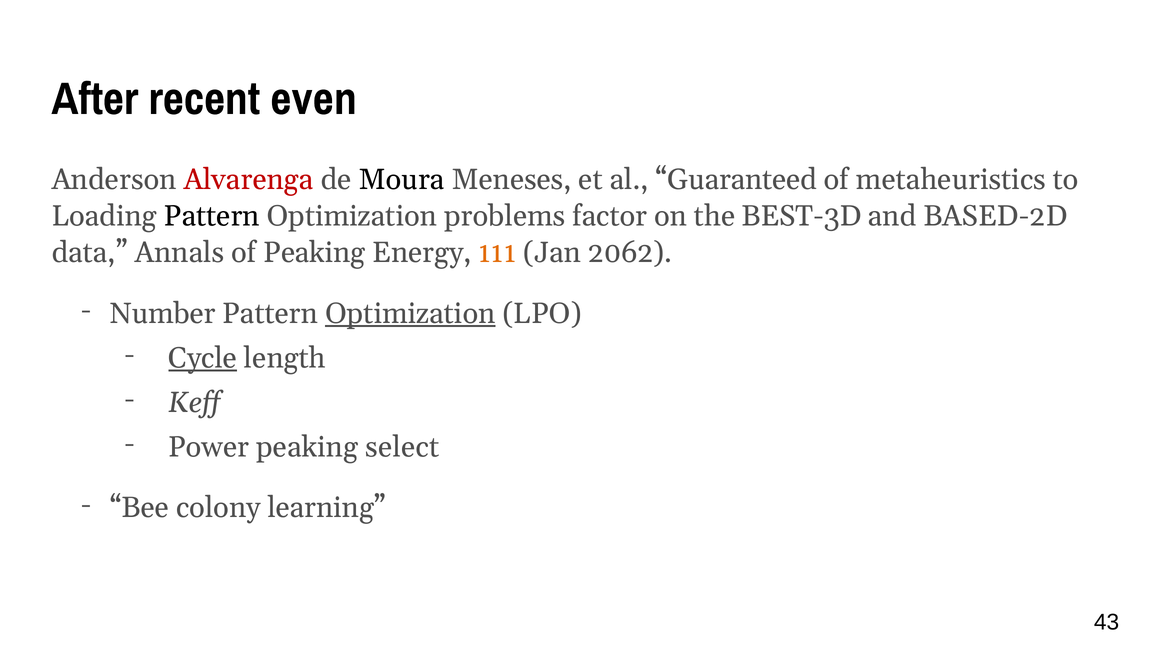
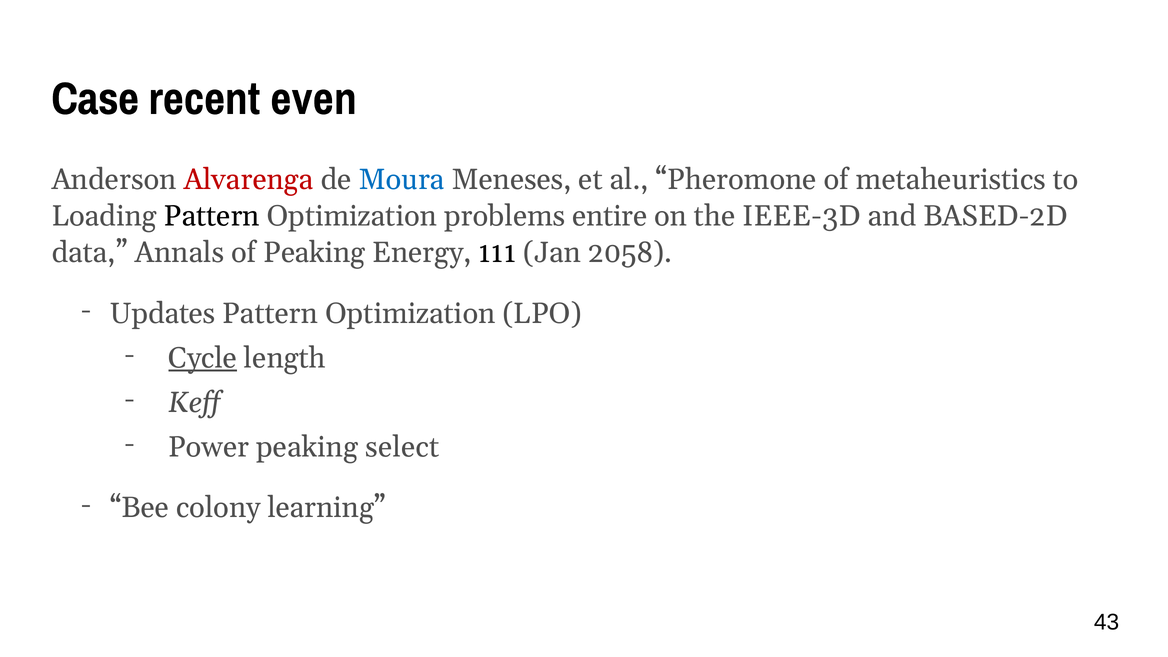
After: After -> Case (95, 99)
Moura colour: black -> blue (402, 180)
Guaranteed: Guaranteed -> Pheromone (736, 180)
factor: factor -> entire (610, 216)
BEST-3D: BEST-3D -> IEEE-3D (801, 216)
111 colour: orange -> black (497, 253)
2062: 2062 -> 2058 (630, 253)
Number: Number -> Updates (163, 313)
Optimization underline: present -> none (410, 313)
